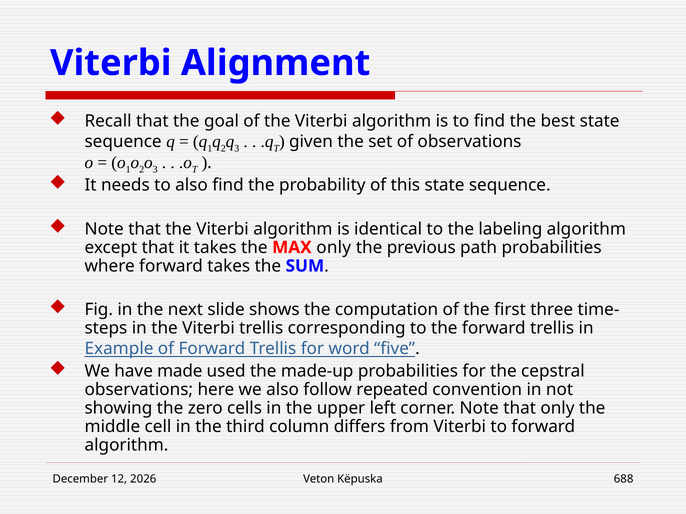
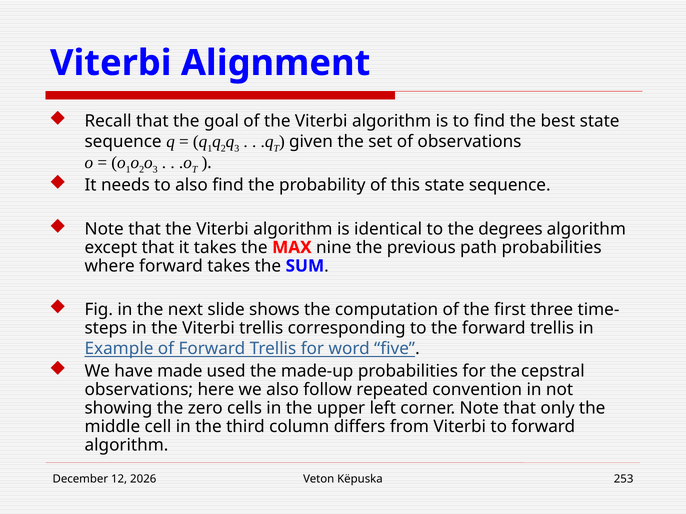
labeling: labeling -> degrees (510, 229)
MAX only: only -> nine (334, 248)
688: 688 -> 253 (624, 480)
